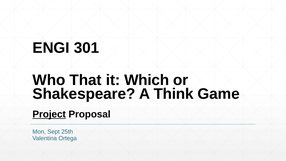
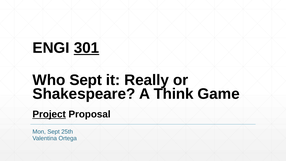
301 underline: none -> present (86, 48)
Who That: That -> Sept (86, 80)
Which: Which -> Really (147, 80)
